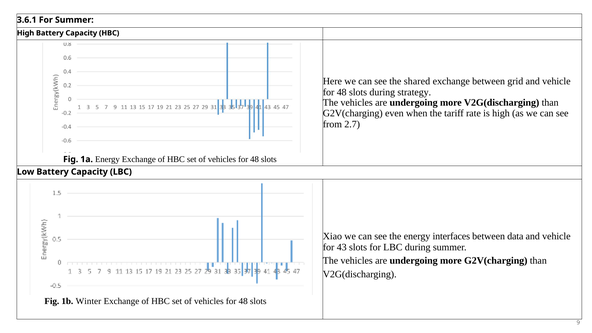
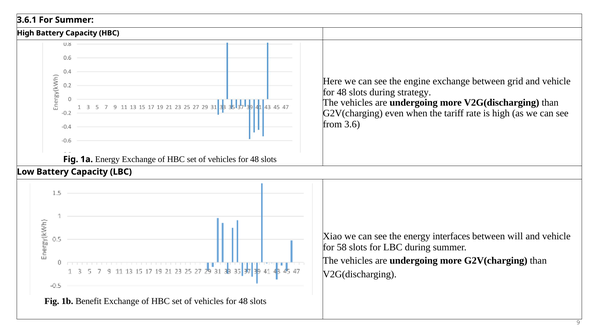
shared: shared -> engine (417, 81)
2.7: 2.7 -> 3.6 (352, 124)
data: data -> will (515, 236)
43: 43 -> 58 (342, 247)
Winter: Winter -> Benefit (89, 301)
